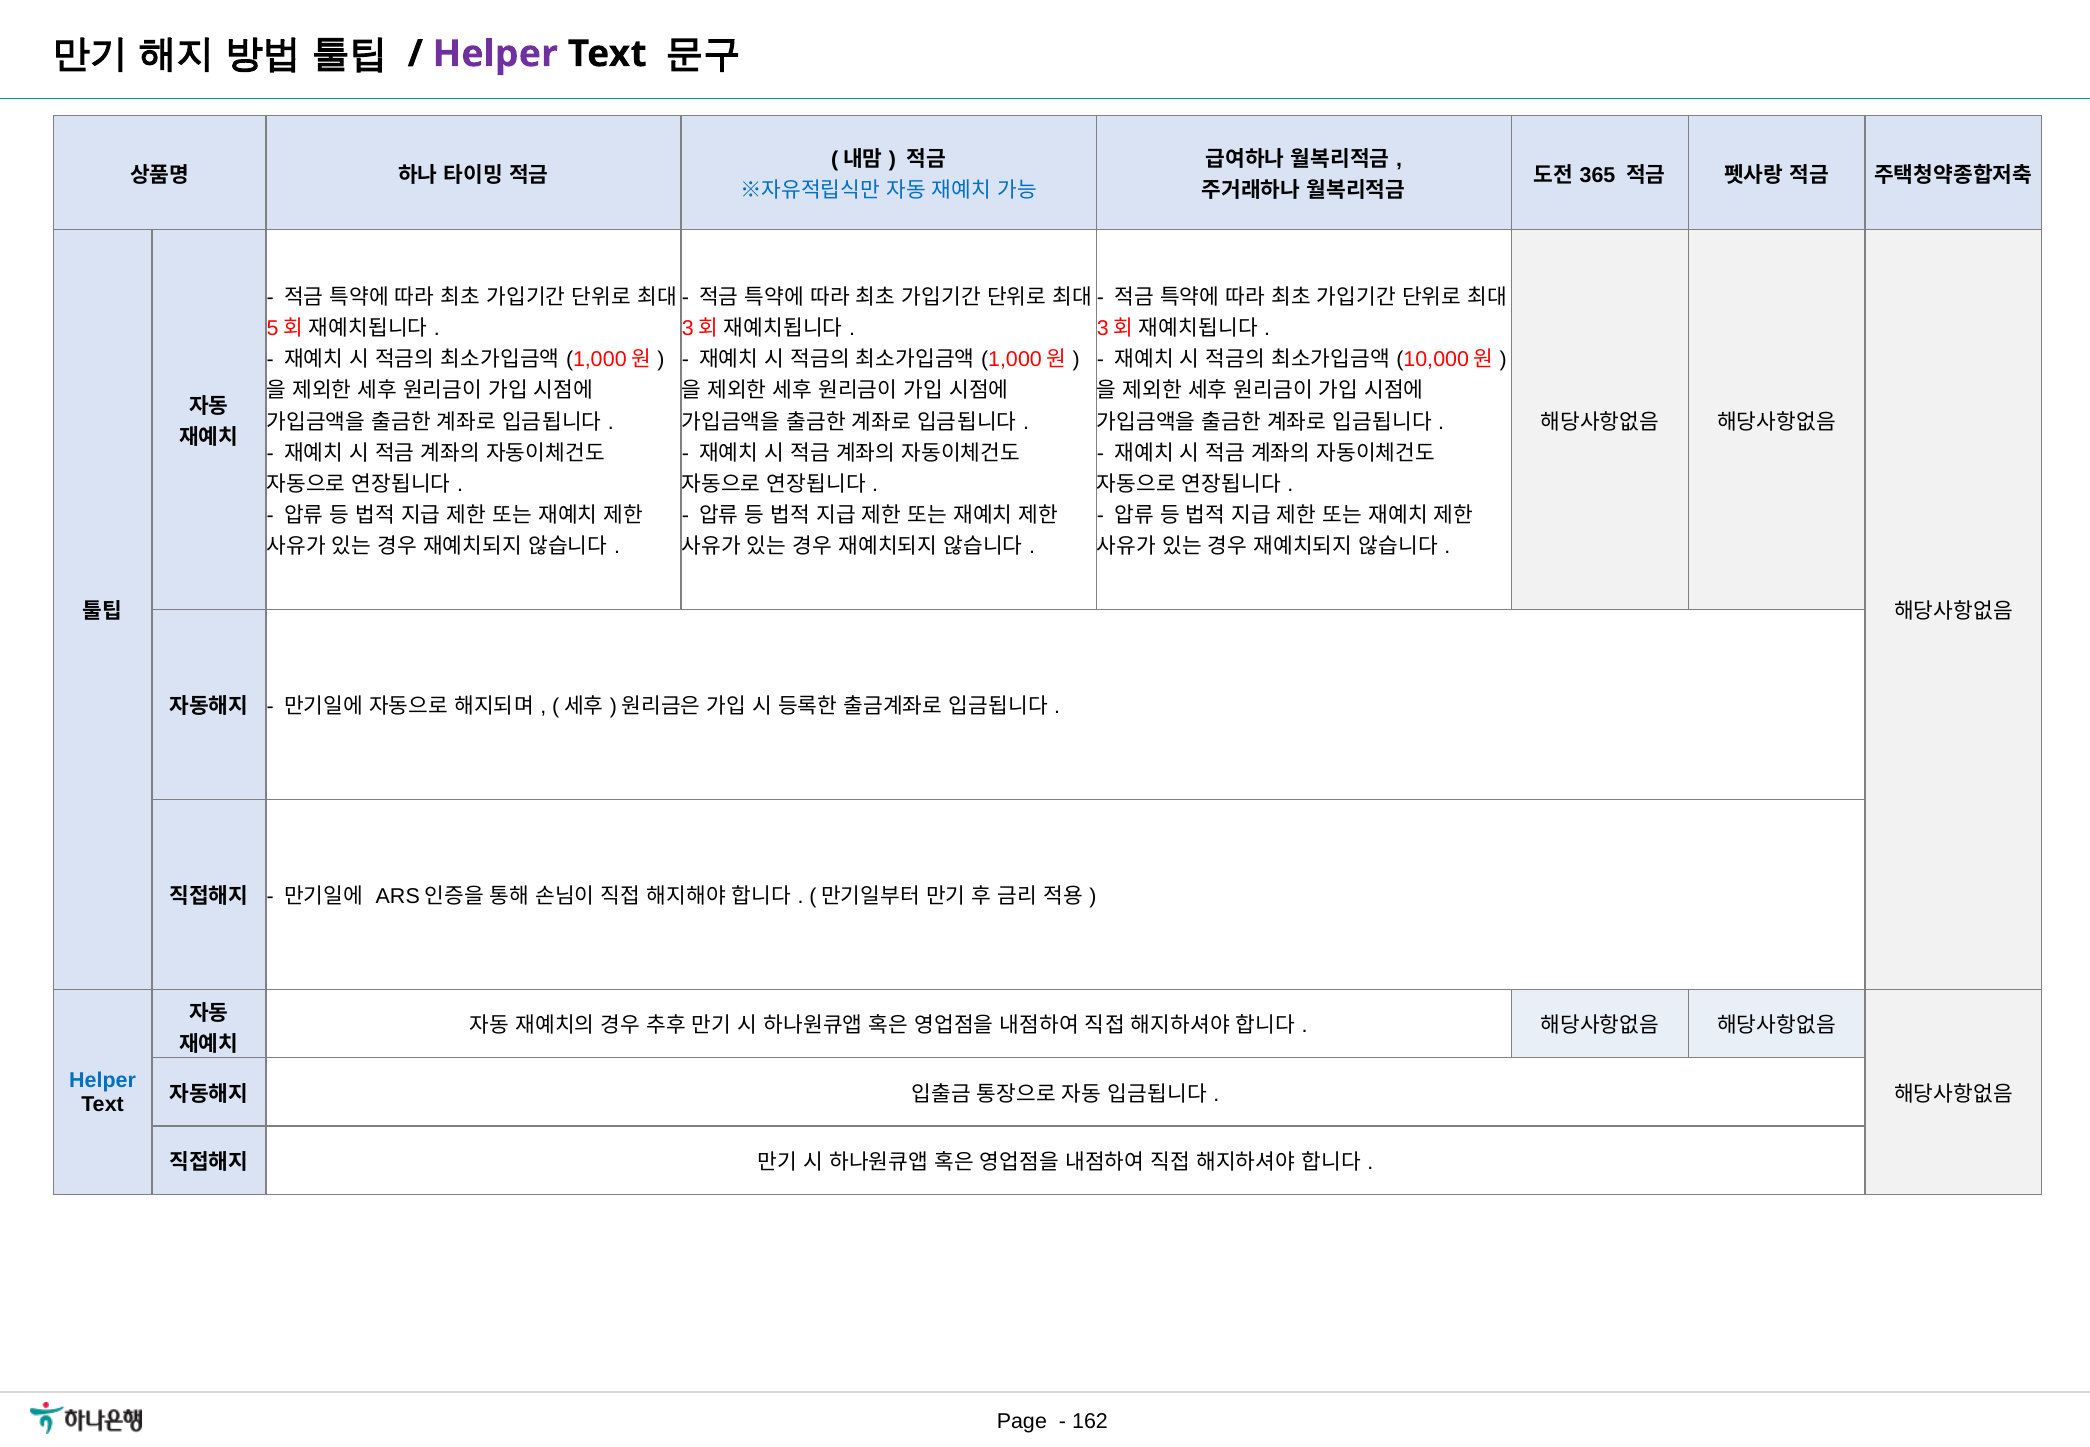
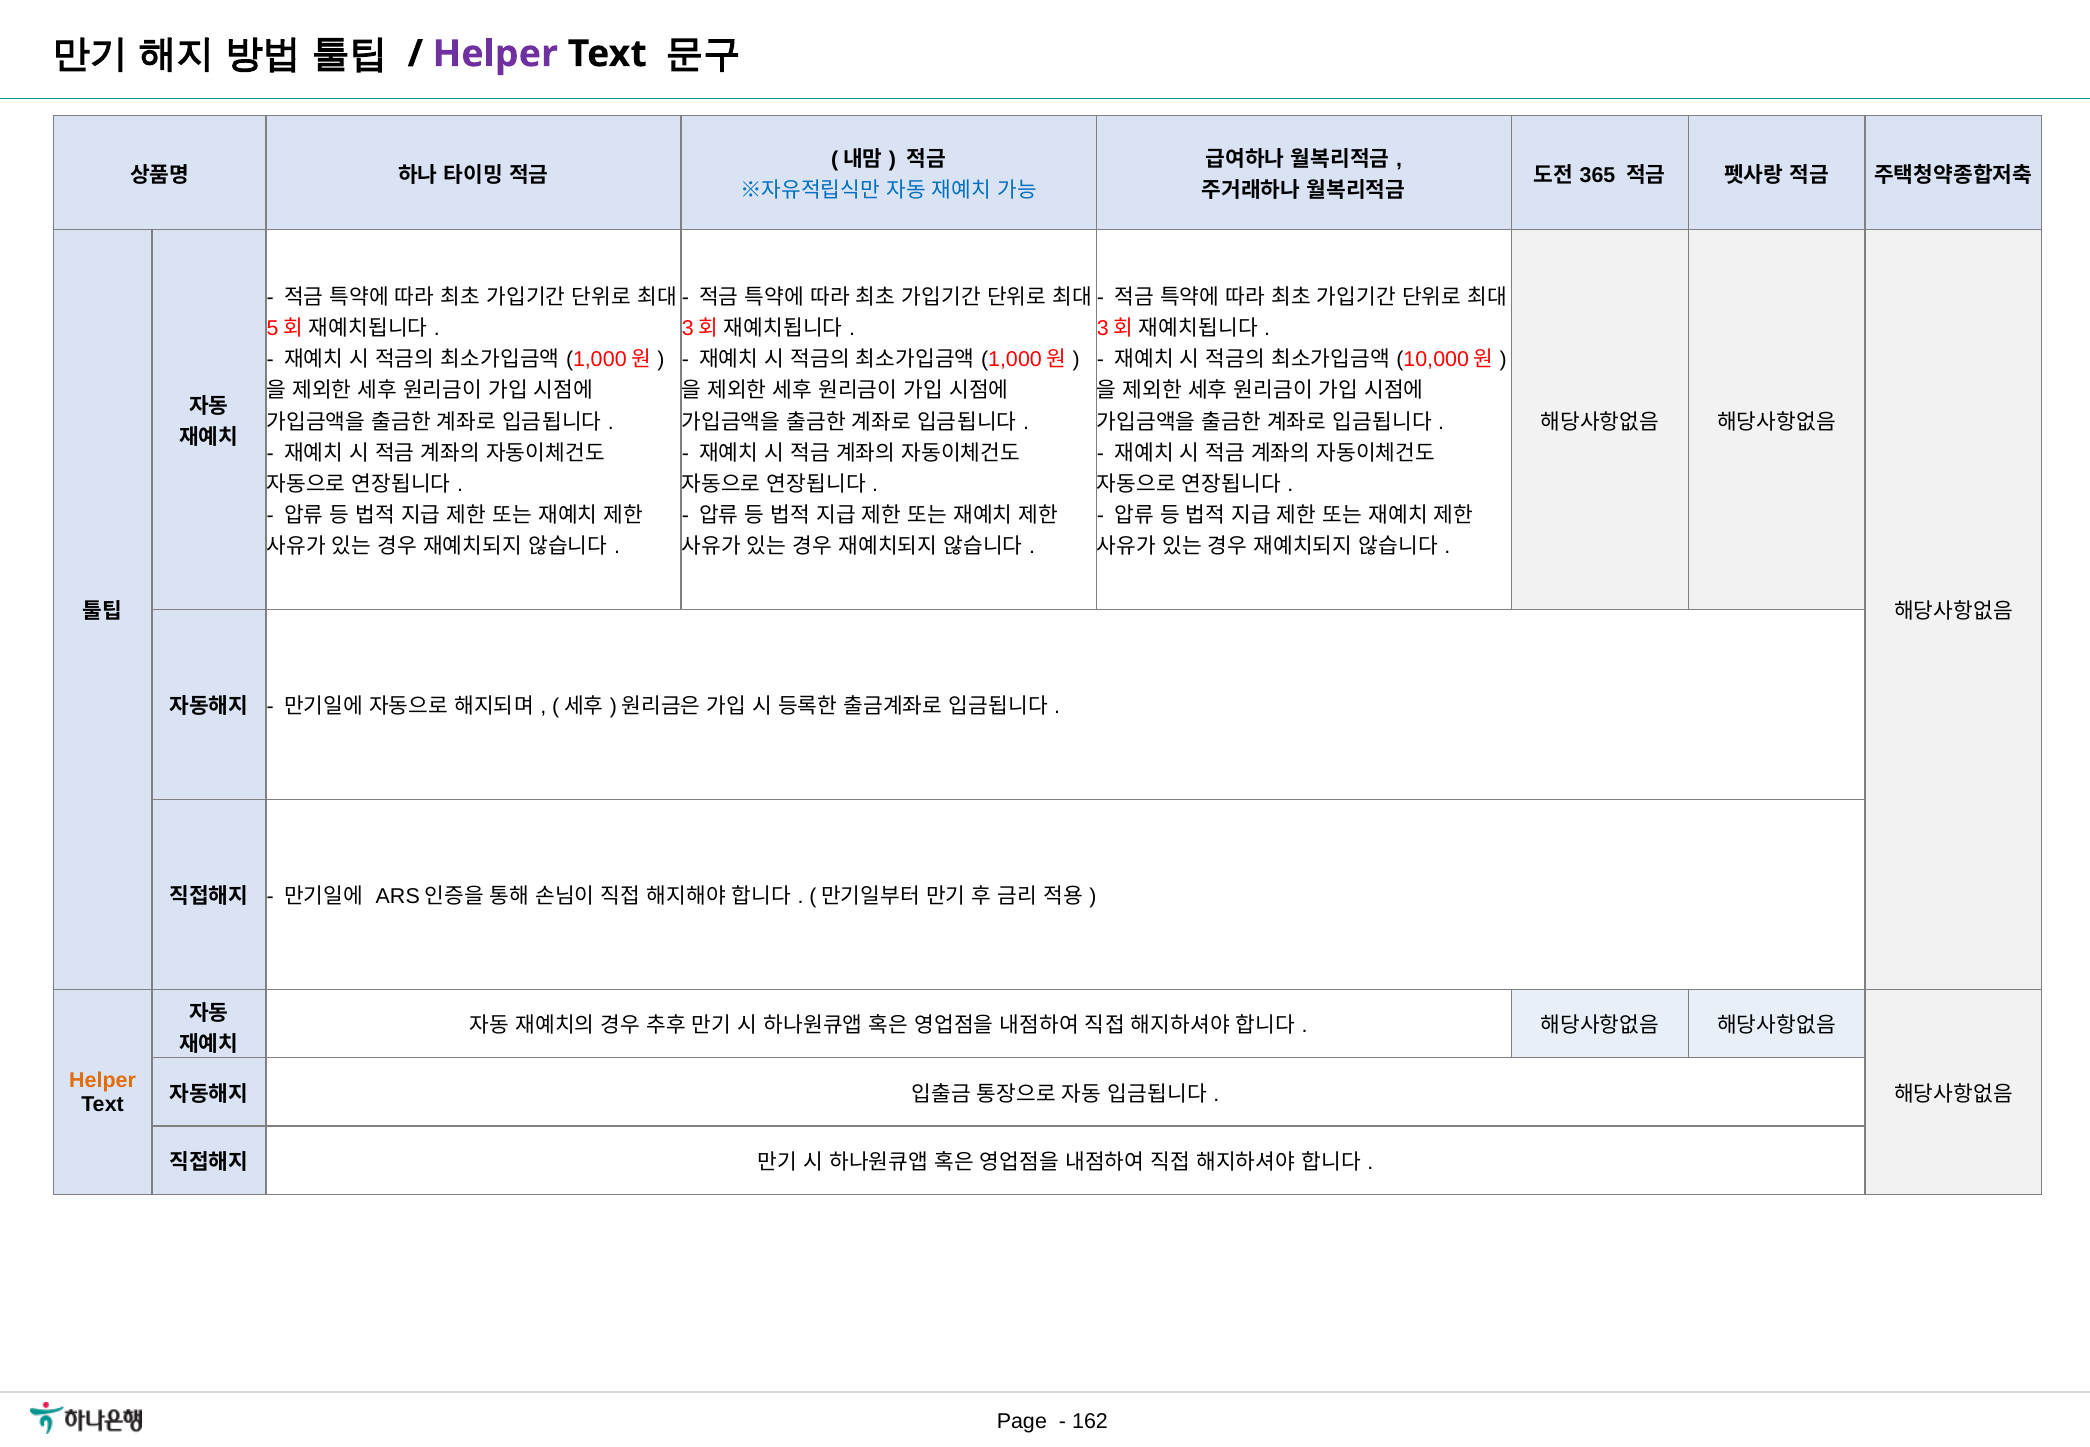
Helper colour: blue -> orange (103, 1080)
